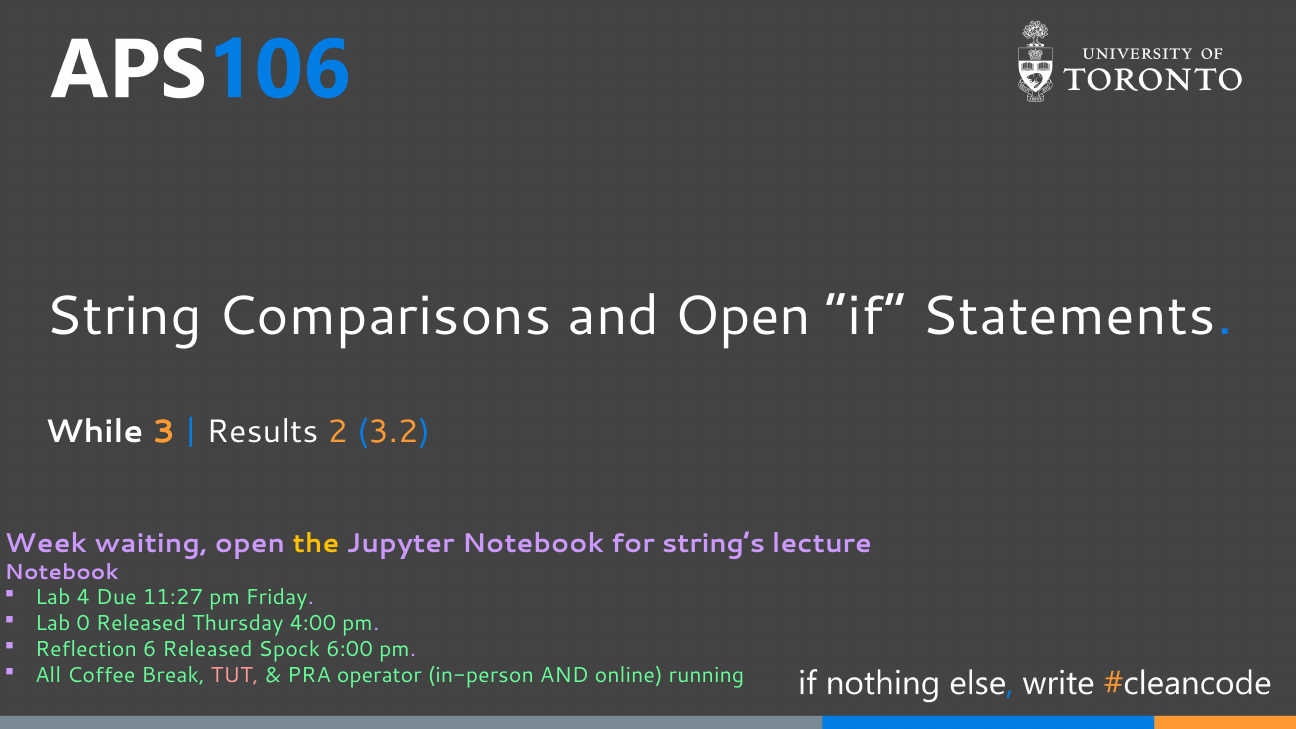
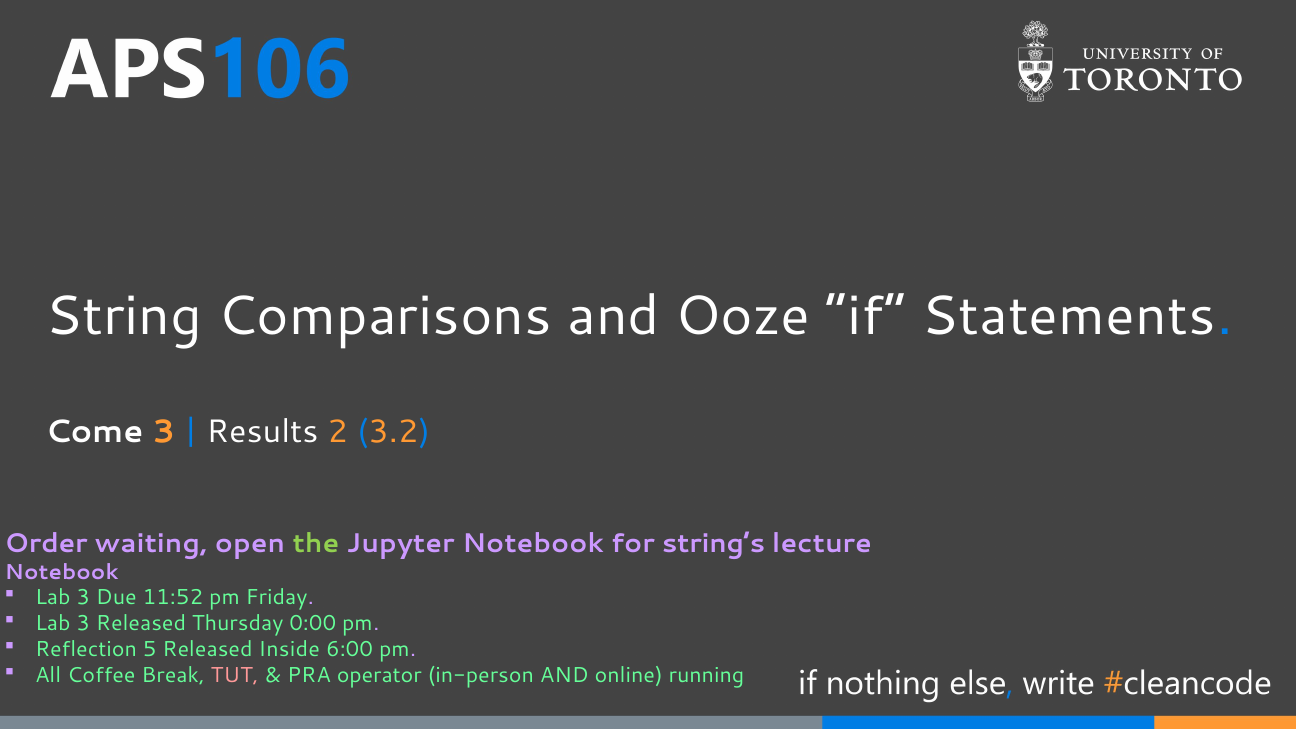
and Open: Open -> Ooze (743, 316)
While: While -> Come (94, 431)
Week: Week -> Order (46, 543)
the colour: yellow -> light green (316, 543)
4: 4 -> 3 (83, 598)
11:27: 11:27 -> 11:52 (173, 598)
0: 0 -> 3 (83, 624)
4:00: 4:00 -> 0:00 (313, 624)
6: 6 -> 5 (150, 650)
Spock: Spock -> Inside (289, 650)
